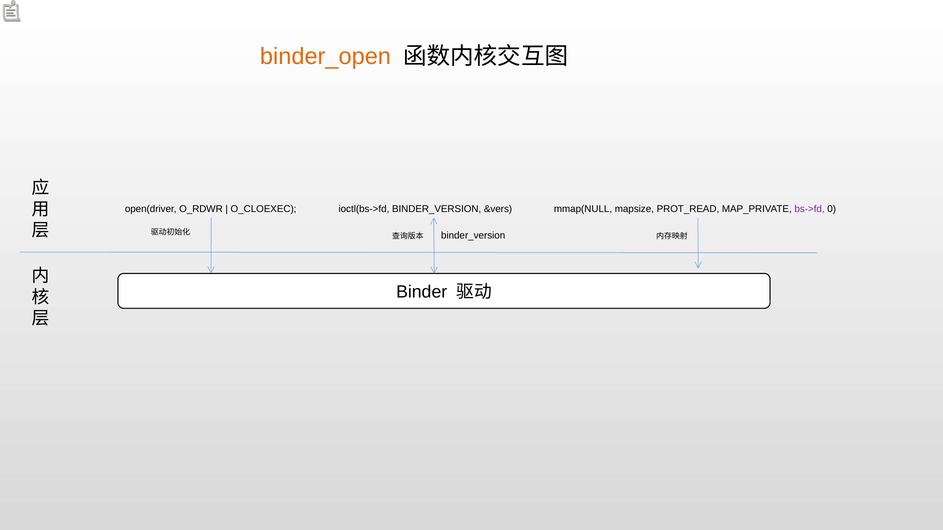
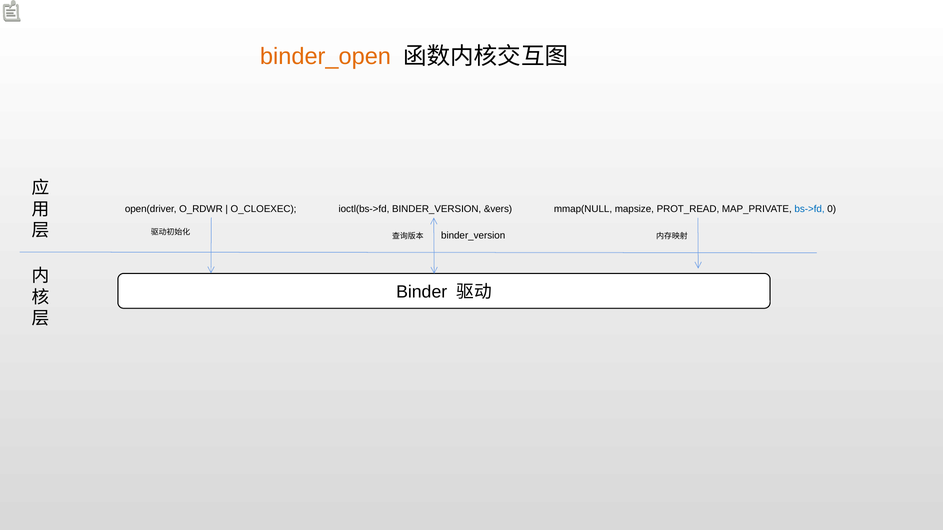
bs->fd colour: purple -> blue (810, 209)
